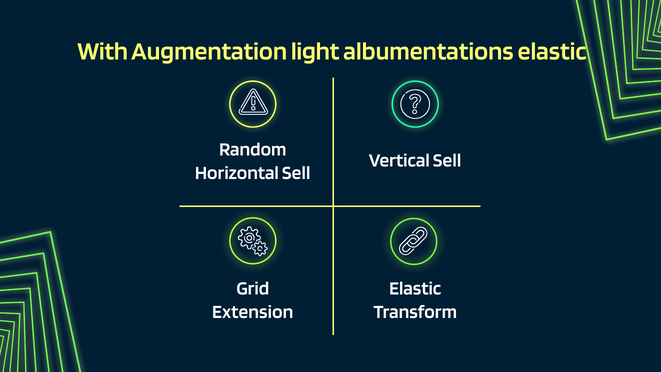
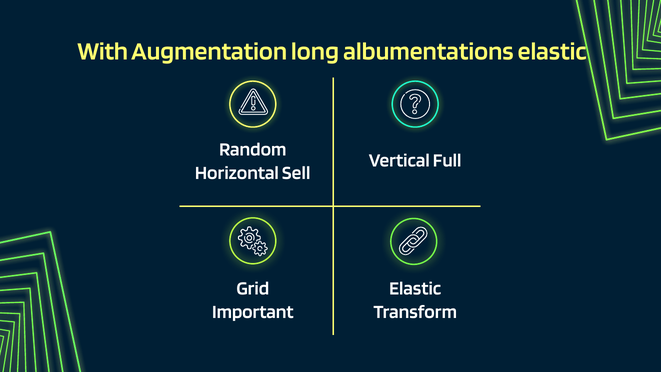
light: light -> long (315, 51)
Vertical Sell: Sell -> Full (447, 160)
Extension: Extension -> Important (253, 312)
